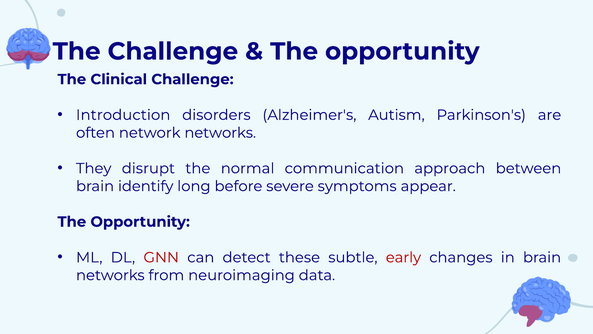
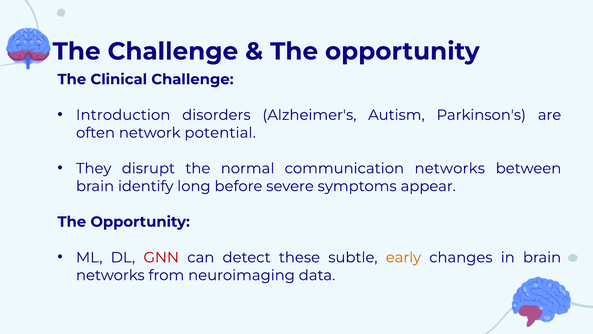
network networks: networks -> potential (220, 133)
communication approach: approach -> networks (450, 168)
early colour: red -> orange (403, 257)
